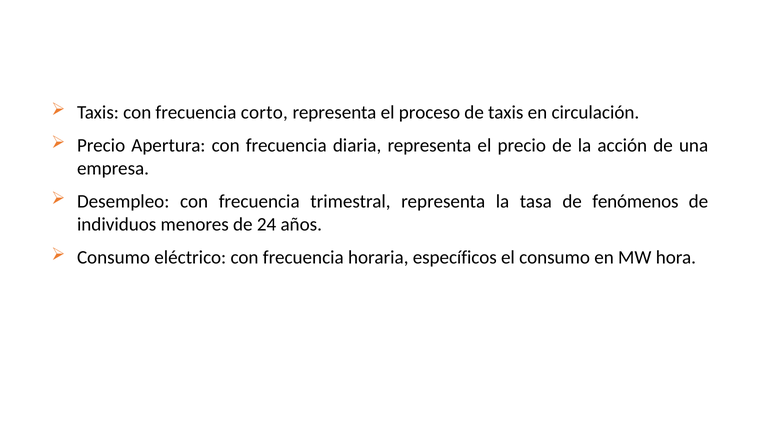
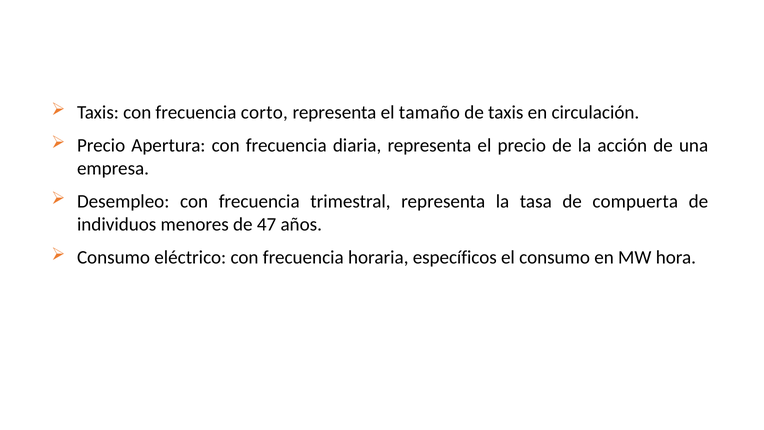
proceso: proceso -> tamaño (429, 112)
fenómenos: fenómenos -> compuerta (635, 201)
24: 24 -> 47 (267, 224)
